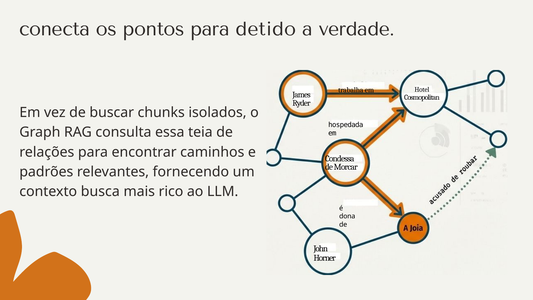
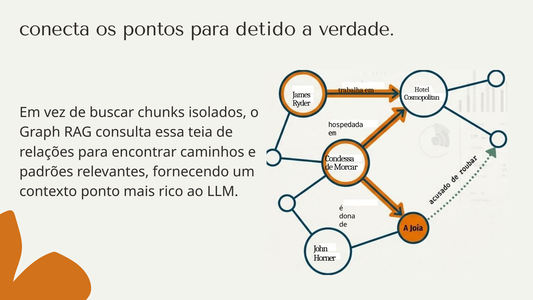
busca: busca -> ponto (100, 191)
